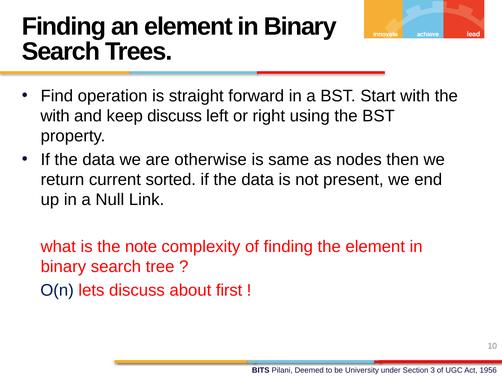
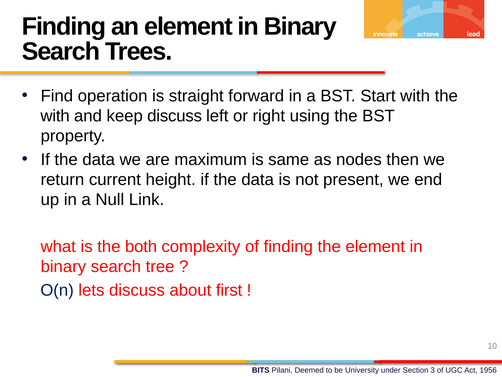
otherwise: otherwise -> maximum (211, 159)
sorted: sorted -> height (171, 179)
note: note -> both (141, 246)
